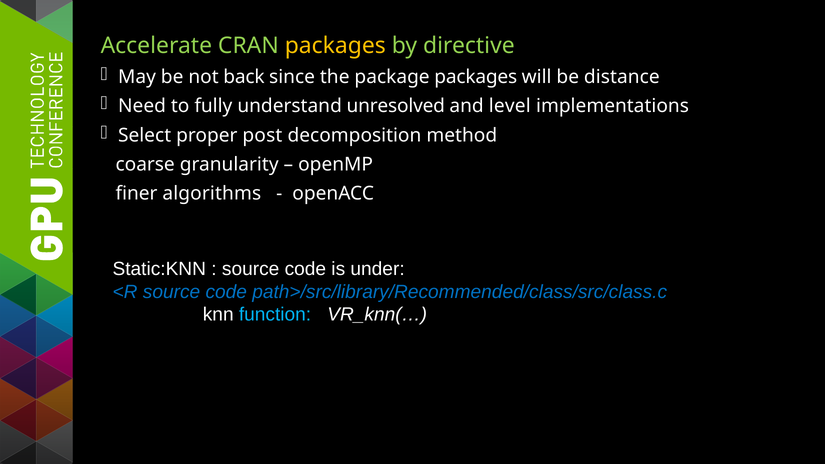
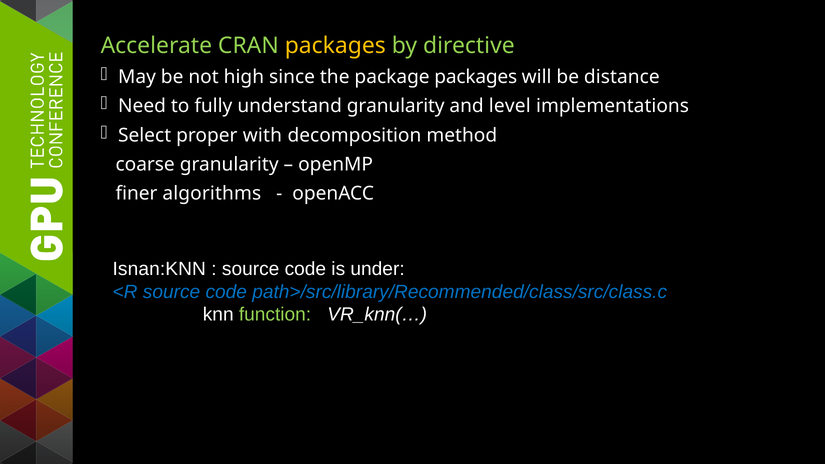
back: back -> high (244, 77)
understand unresolved: unresolved -> granularity (396, 106)
post: post -> with (262, 135)
Static:KNN: Static:KNN -> Isnan:KNN (159, 269)
function colour: light blue -> light green (275, 315)
